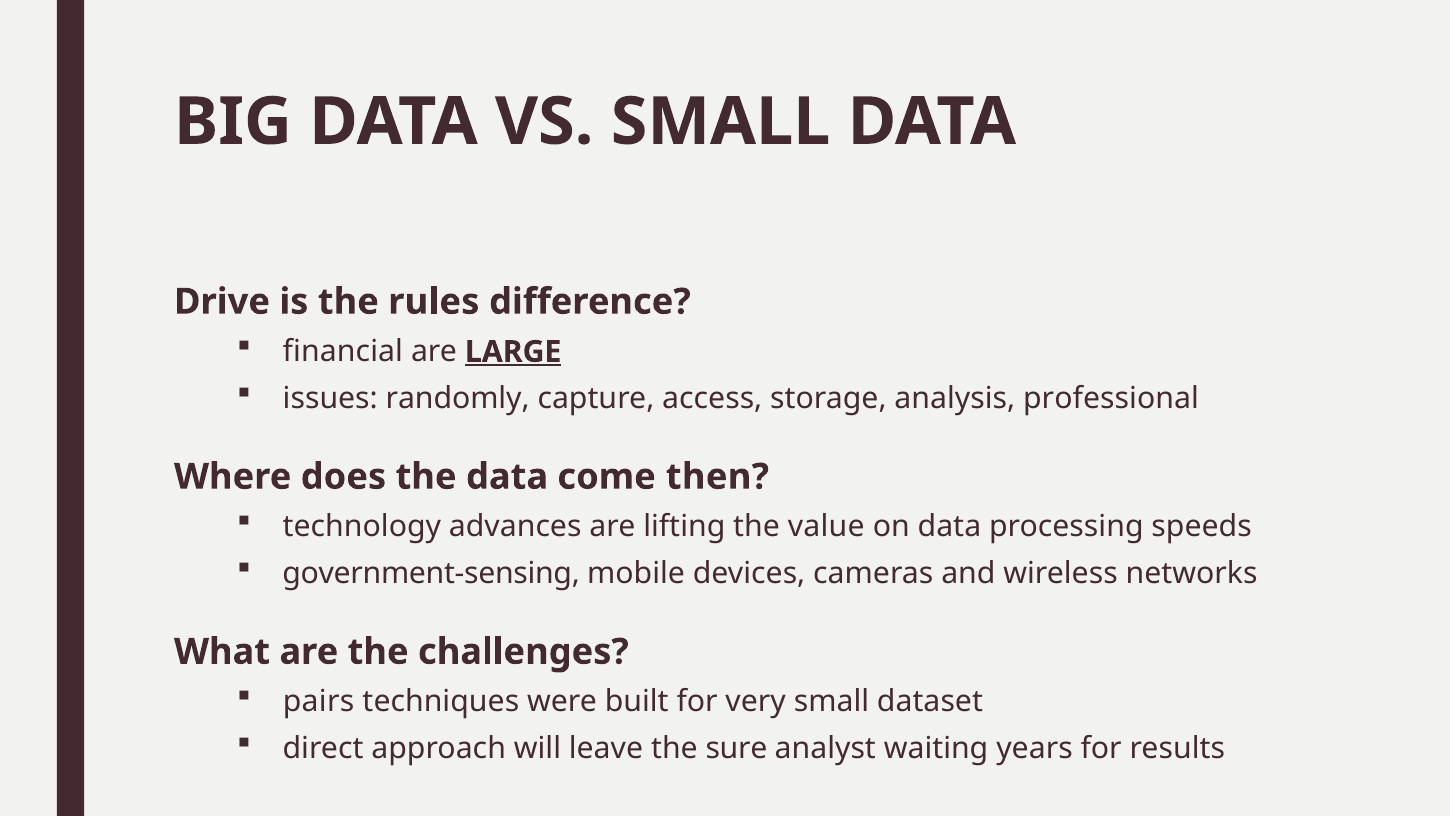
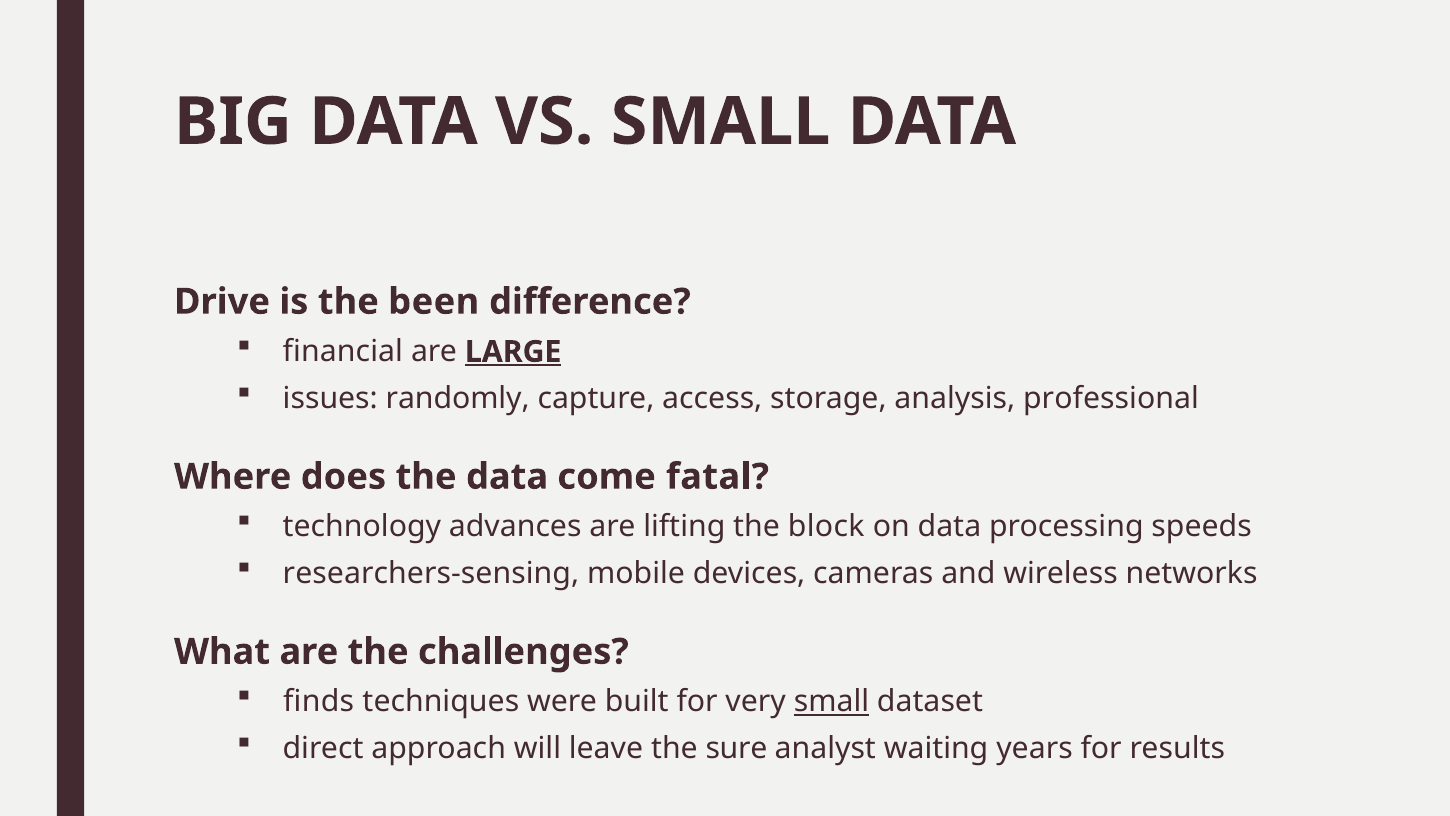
rules: rules -> been (434, 302)
then: then -> fatal (717, 477)
value: value -> block (826, 527)
government-sensing: government-sensing -> researchers-sensing (431, 573)
pairs: pairs -> finds (319, 702)
small underline: none -> present (831, 702)
